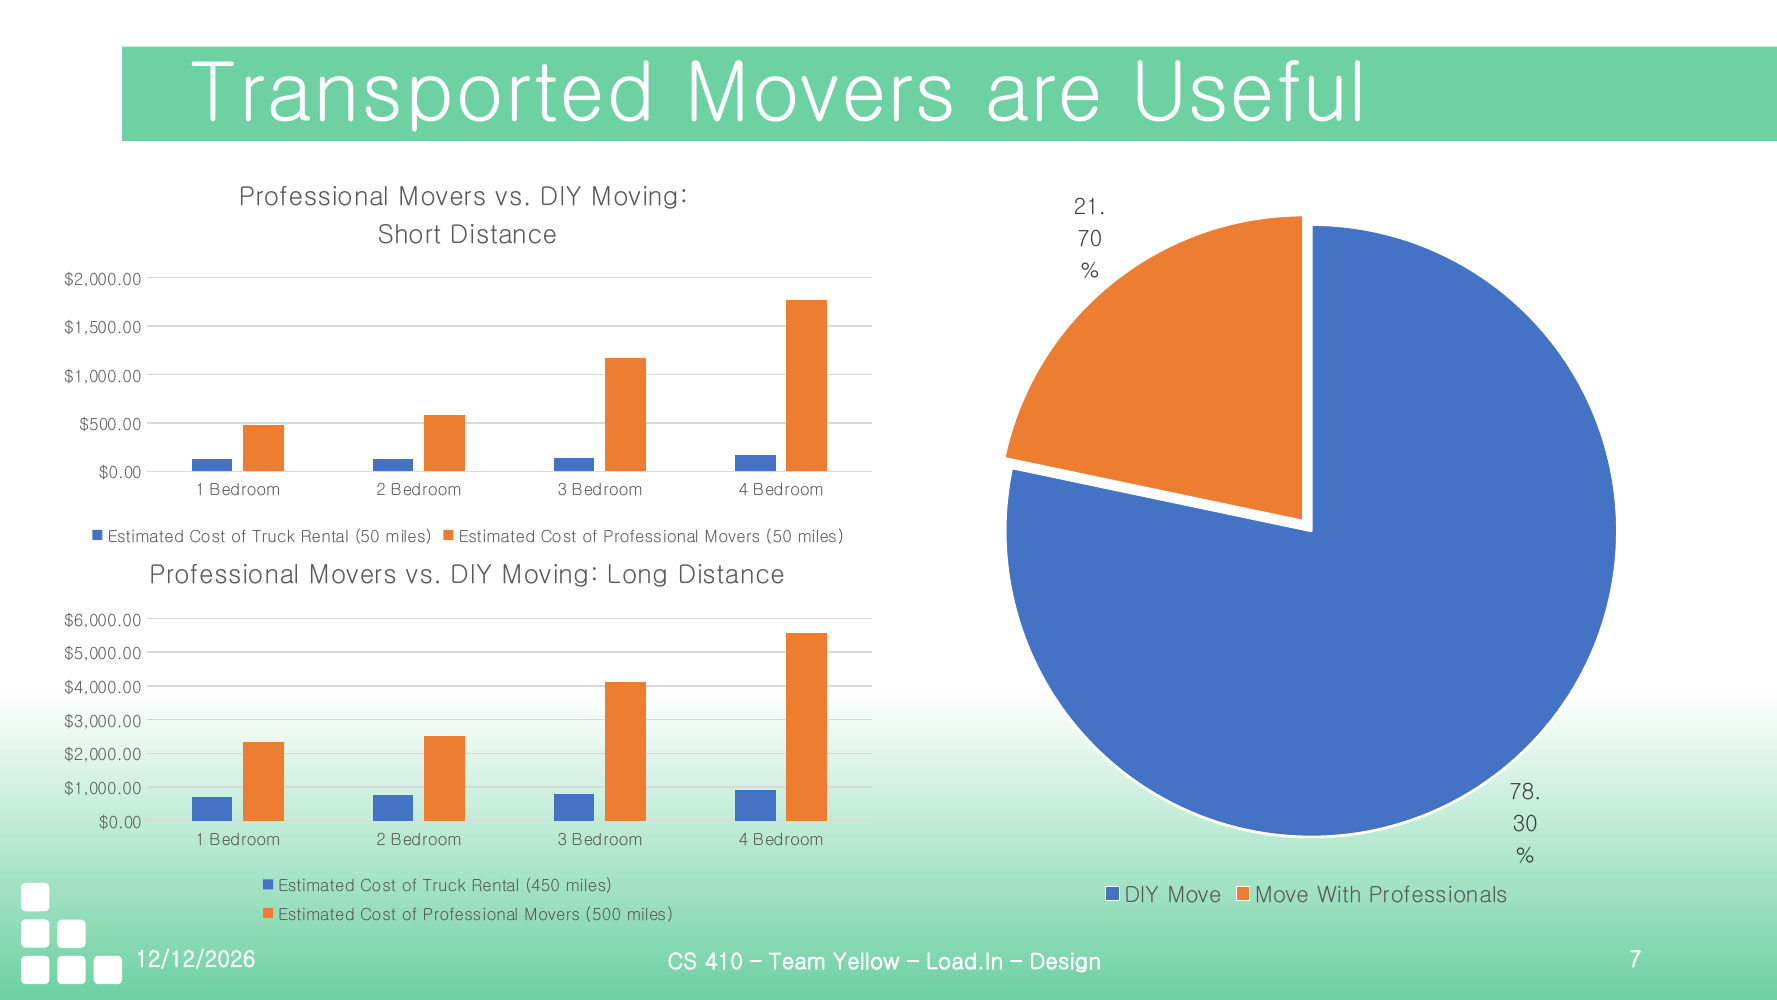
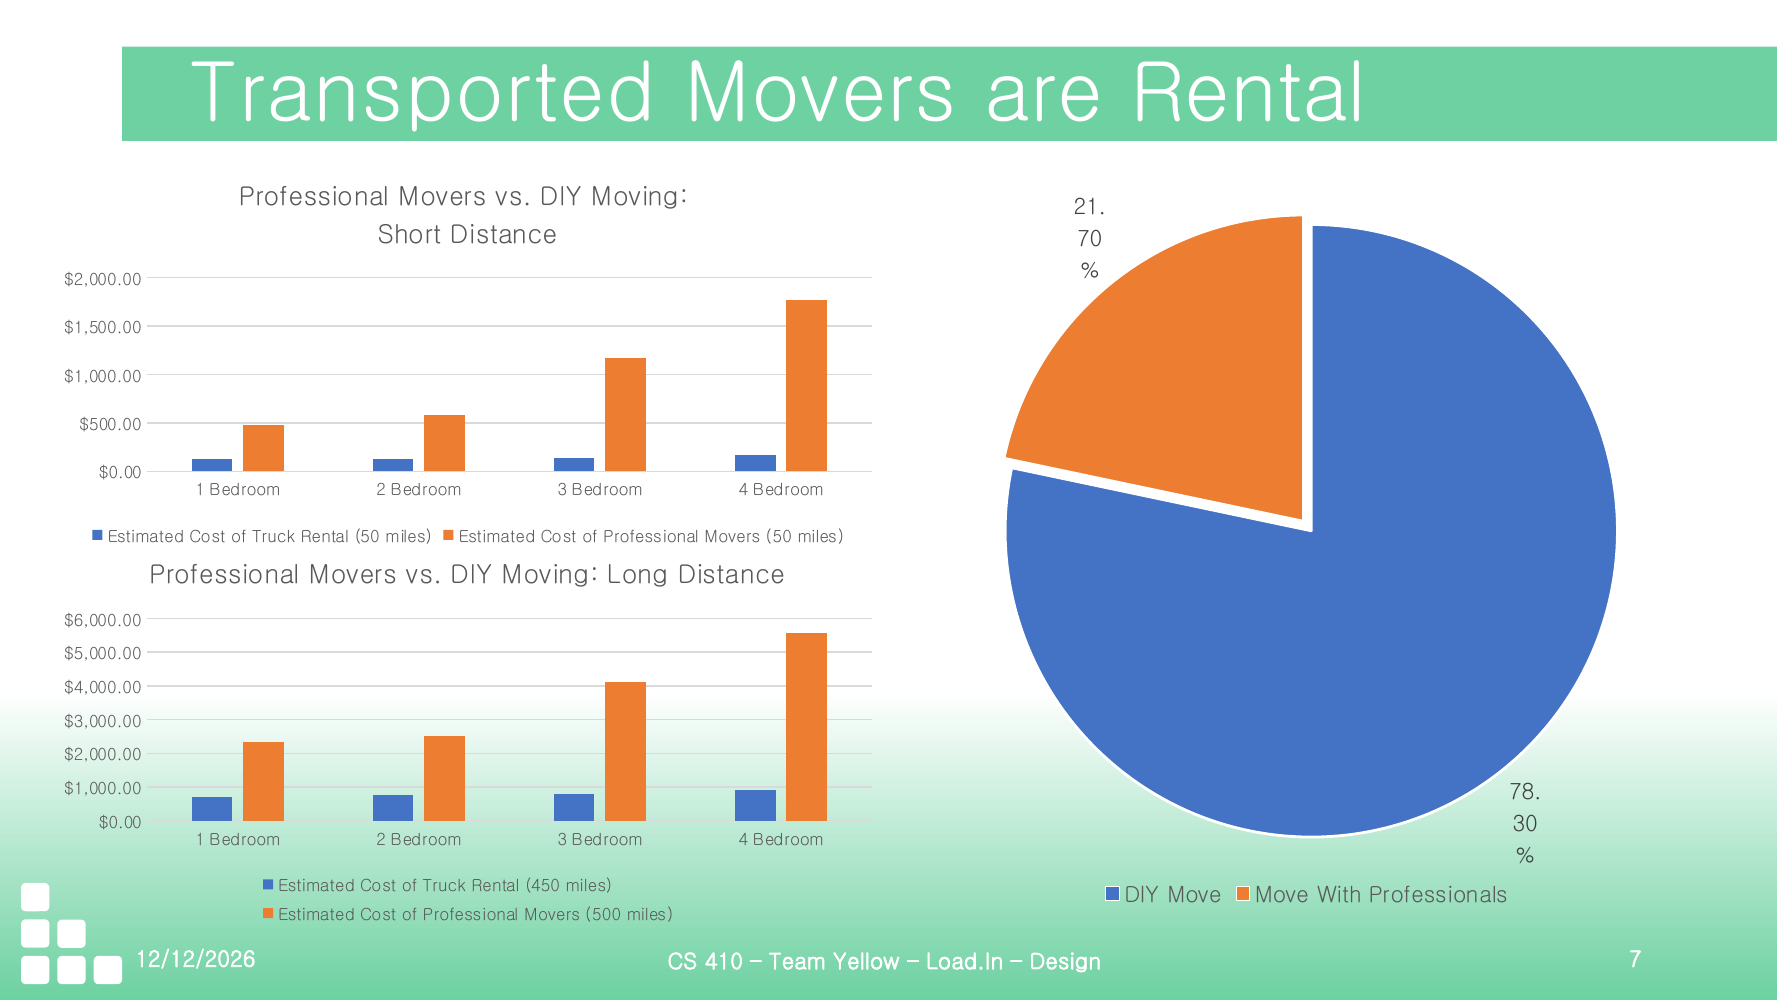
are Useful: Useful -> Rental (1249, 93)
